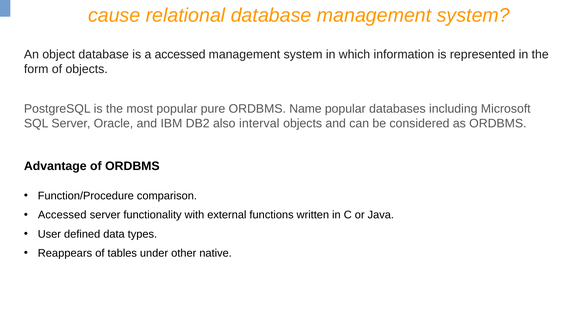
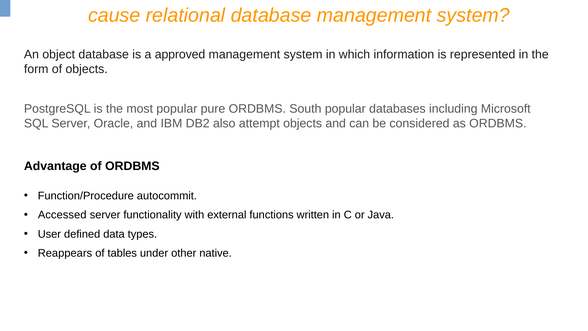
a accessed: accessed -> approved (180, 54)
Name: Name -> South (305, 109)
interval: interval -> attempt (259, 123)
comparison: comparison -> autocommit (167, 196)
